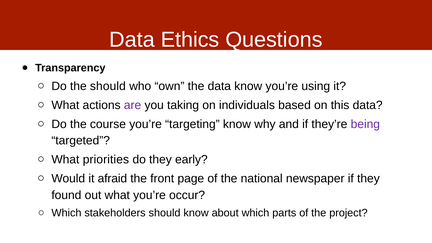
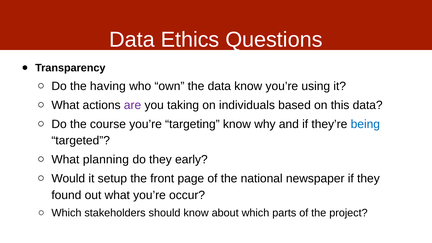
the should: should -> having (108, 86)
being colour: purple -> blue (365, 124)
priorities: priorities -> planning (106, 160)
afraid: afraid -> setup (112, 179)
